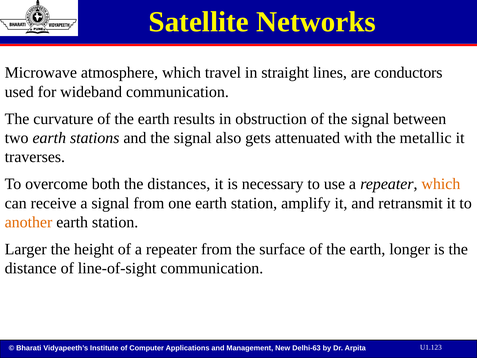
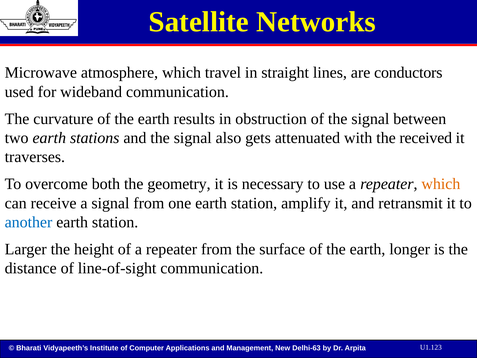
metallic: metallic -> received (426, 138)
distances: distances -> geometry (179, 184)
another colour: orange -> blue (29, 222)
